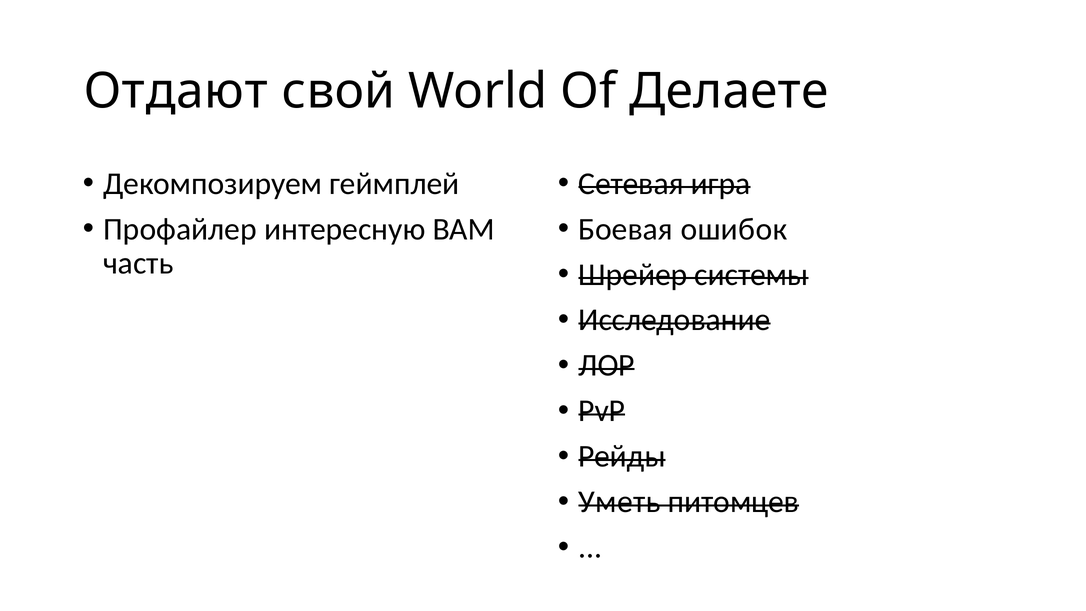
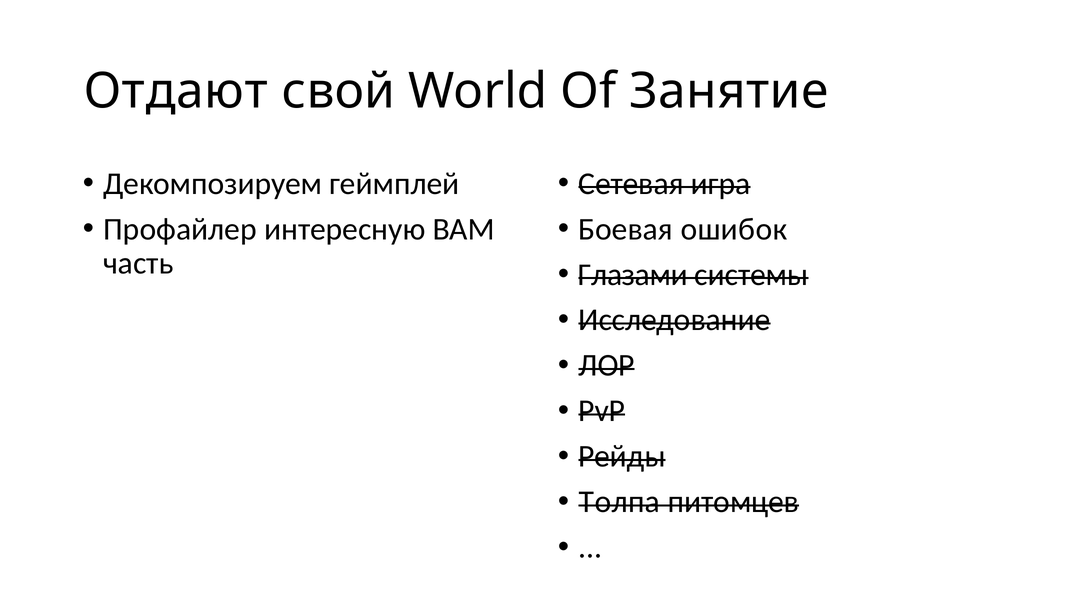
Делаете: Делаете -> Занятие (729, 91)
Шрейер: Шрейер -> Глазами (633, 274)
Уметь: Уметь -> Толпа (619, 502)
